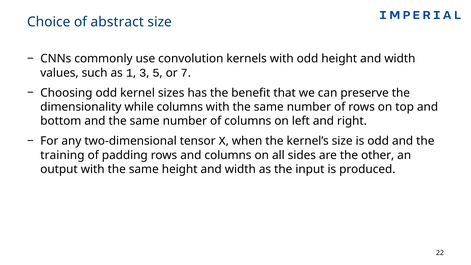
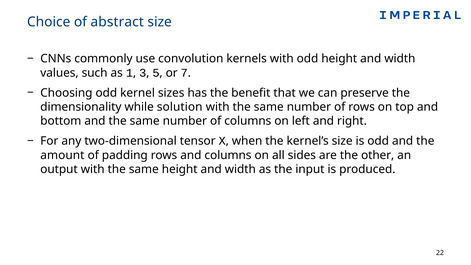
while columns: columns -> solution (180, 107)
training: training -> amount (62, 155)
